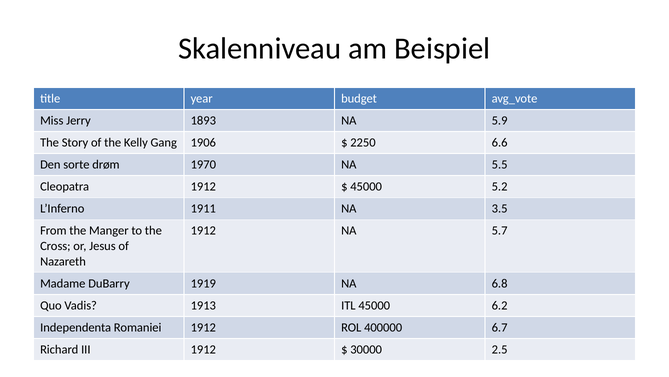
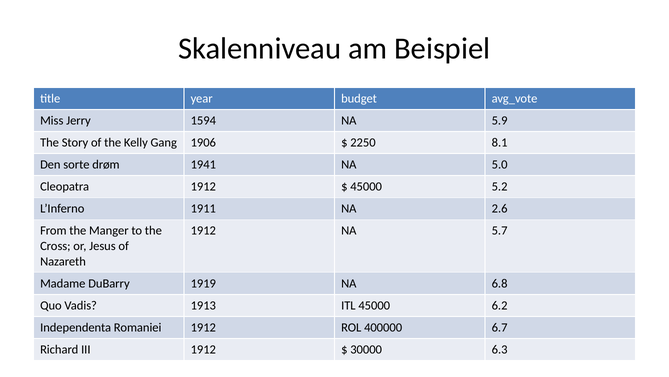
1893: 1893 -> 1594 (203, 120)
6.6: 6.6 -> 8.1 (500, 142)
1970: 1970 -> 1941 (203, 164)
5.5: 5.5 -> 5.0 (500, 164)
3.5: 3.5 -> 2.6 (500, 208)
2.5: 2.5 -> 6.3 (500, 349)
